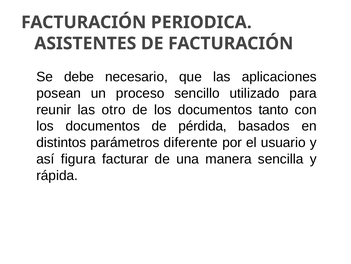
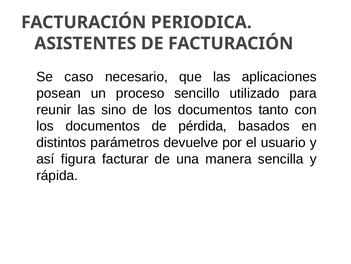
debe: debe -> caso (79, 77)
otro: otro -> sino (114, 109)
diferente: diferente -> devuelve (191, 142)
